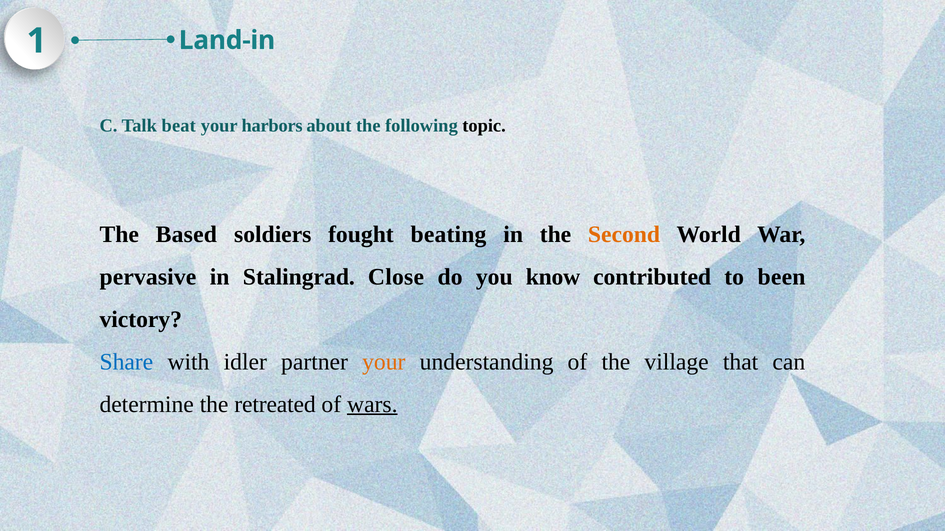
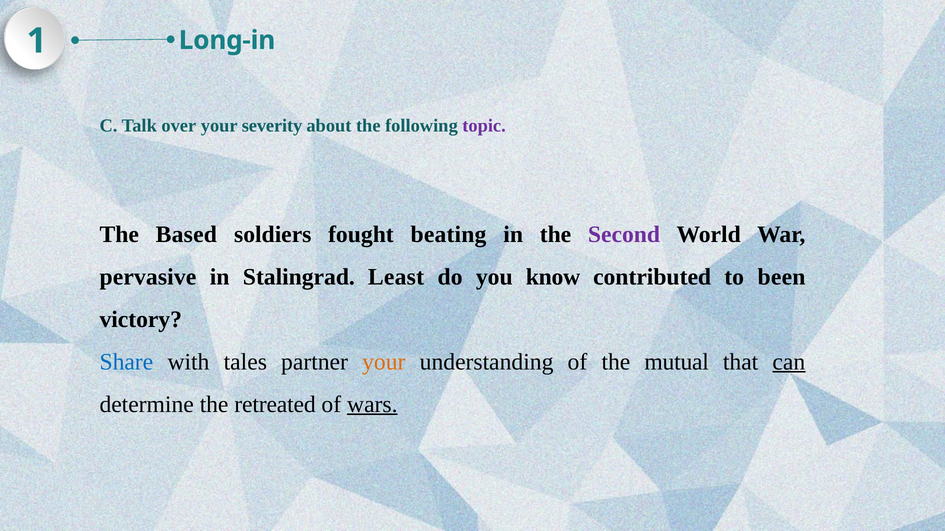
Land-in: Land-in -> Long-in (227, 40)
beat: beat -> over (179, 126)
harbors: harbors -> severity (272, 126)
topic colour: black -> purple (484, 126)
Second colour: orange -> purple (624, 235)
Close: Close -> Least (396, 277)
idler: idler -> tales (245, 362)
village: village -> mutual (677, 362)
can underline: none -> present (789, 362)
